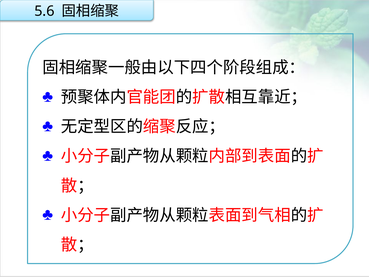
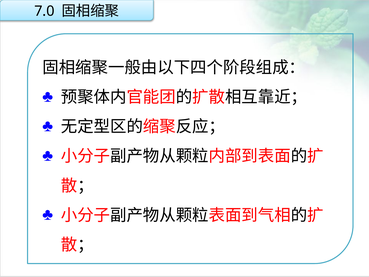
5.6: 5.6 -> 7.0 (44, 11)
